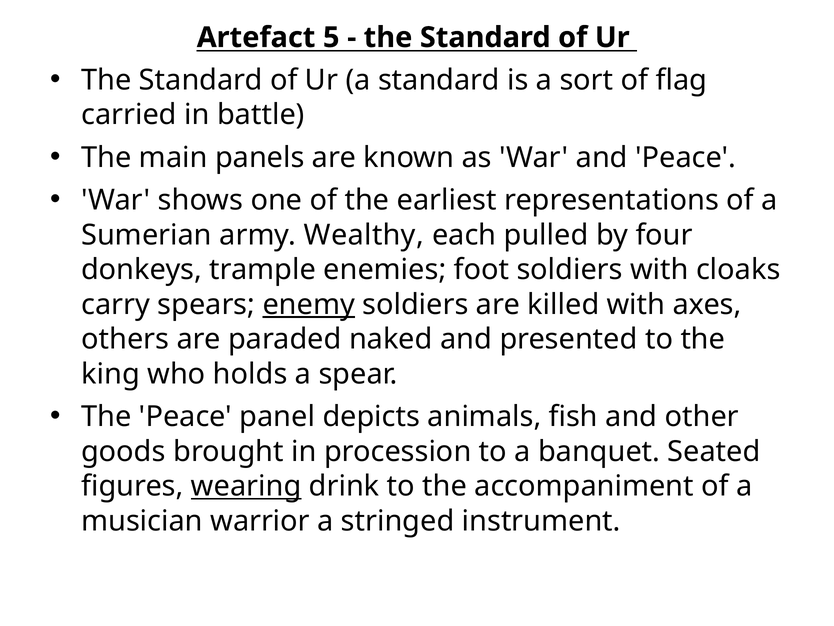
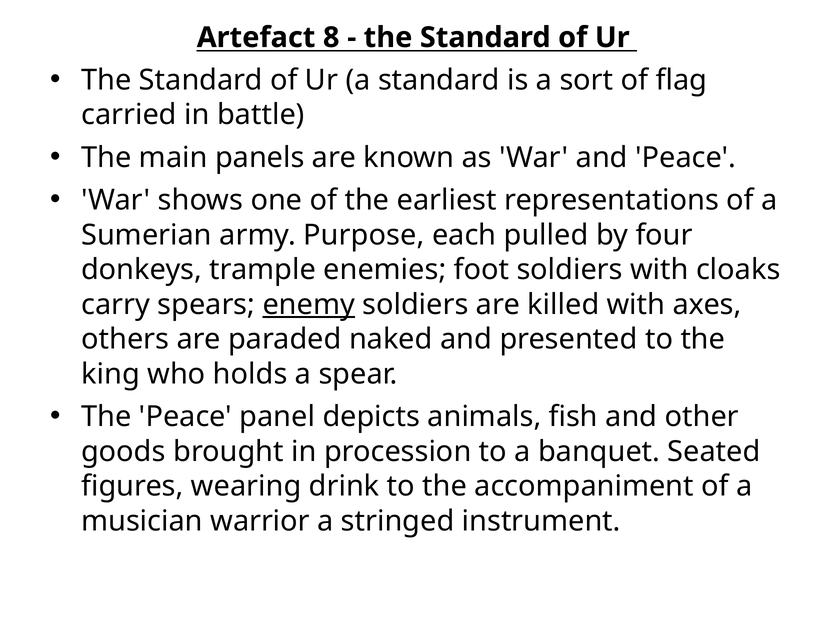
5: 5 -> 8 (331, 37)
Wealthy: Wealthy -> Purpose (364, 235)
wearing underline: present -> none (246, 486)
